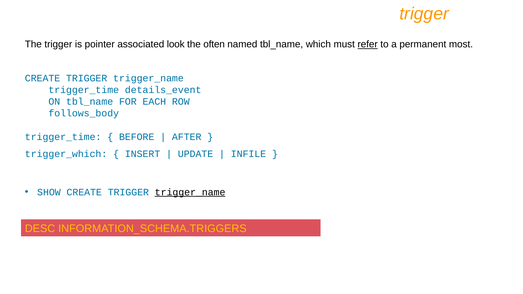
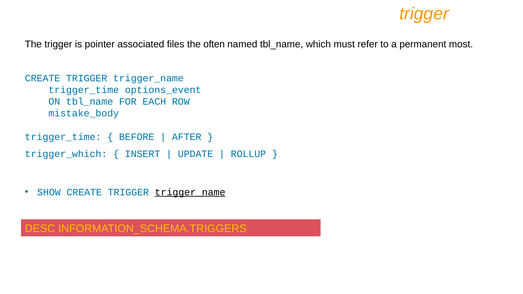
look: look -> files (176, 44)
refer underline: present -> none (368, 44)
details_event: details_event -> options_event (163, 90)
follows_body: follows_body -> mistake_body (84, 113)
INFILE: INFILE -> ROLLUP (248, 154)
